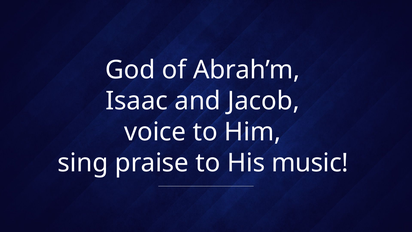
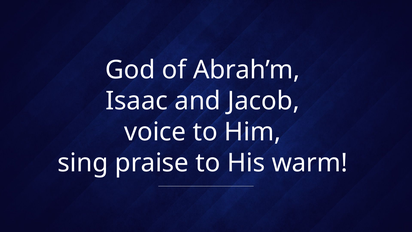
music: music -> warm (310, 163)
